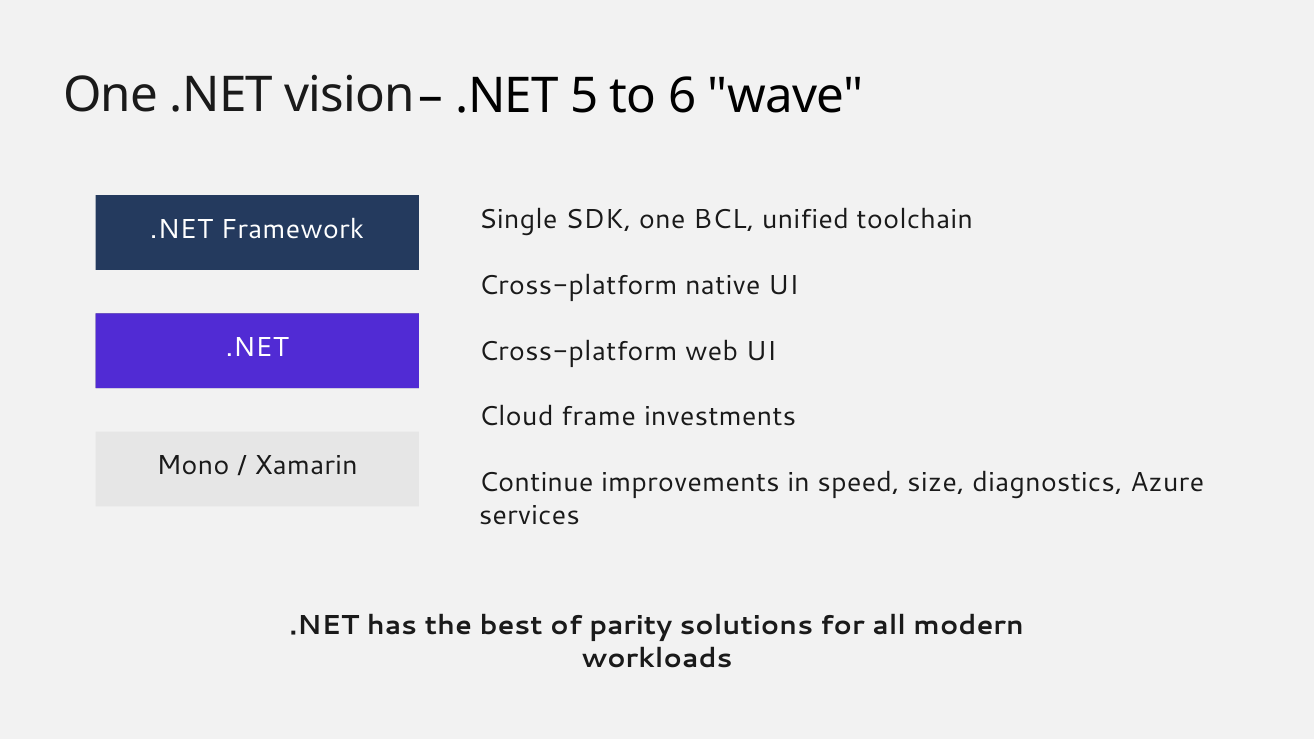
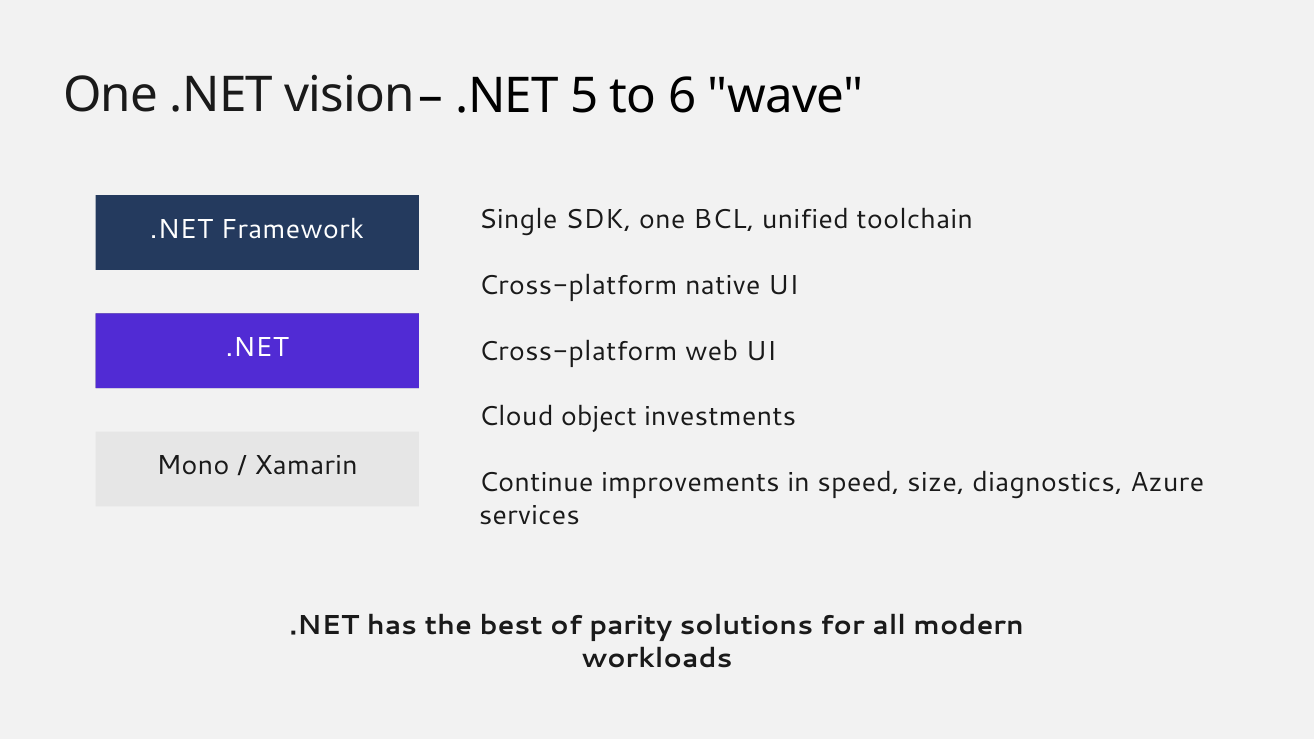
frame: frame -> object (599, 417)
